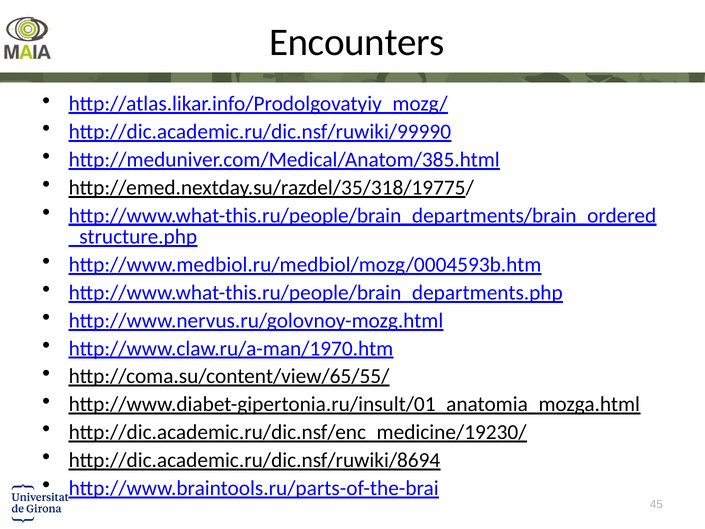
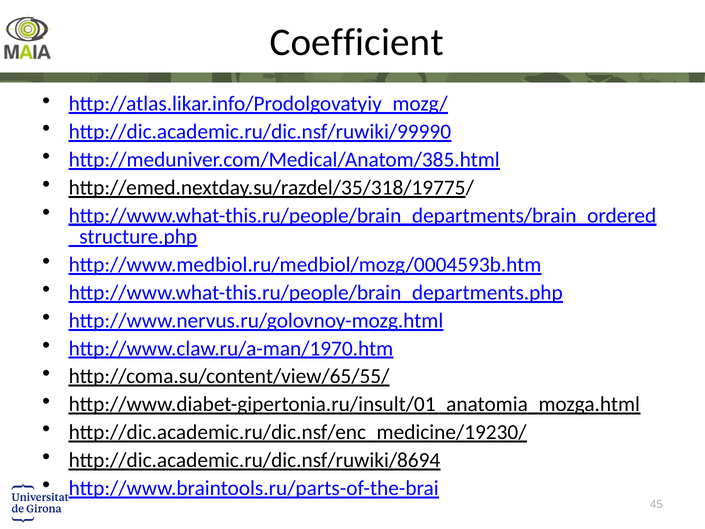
Encounters: Encounters -> Coefficient (357, 42)
